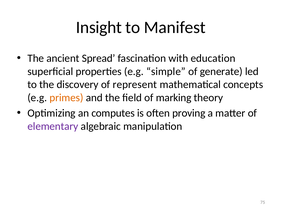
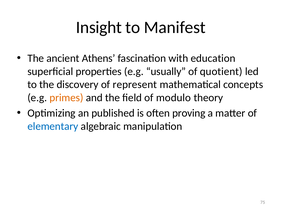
Spread: Spread -> Athens (99, 58)
simple: simple -> usually (166, 71)
generate: generate -> quotient (221, 71)
marking: marking -> modulo (174, 97)
computes: computes -> published (113, 113)
elementary colour: purple -> blue (53, 126)
